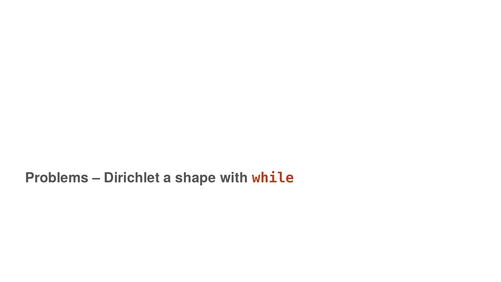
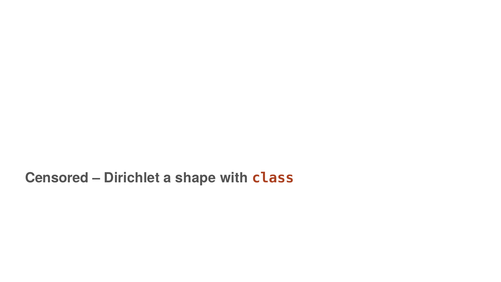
Problems: Problems -> Censored (57, 178)
while: while -> class (273, 178)
